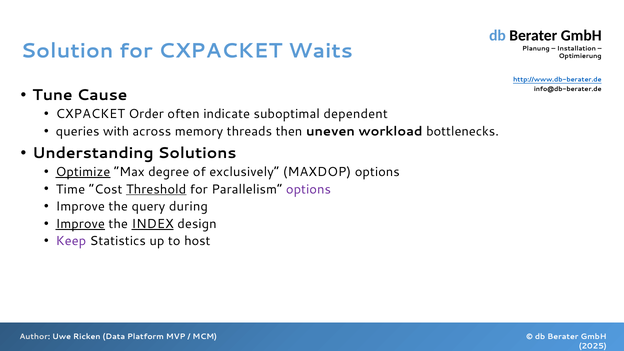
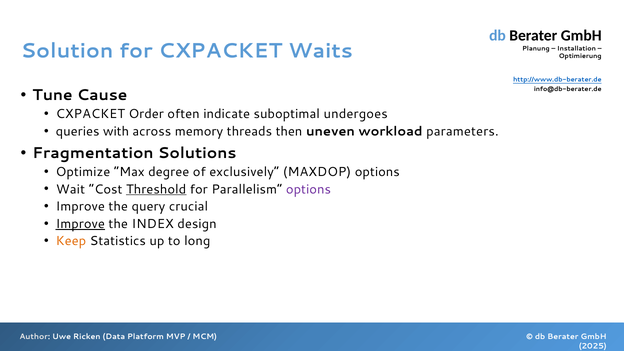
dependent: dependent -> undergoes (356, 114)
bottlenecks: bottlenecks -> parameters (462, 131)
Understanding: Understanding -> Fragmentation (93, 153)
Optimize underline: present -> none (83, 172)
Time: Time -> Wait (70, 189)
during: during -> crucial (188, 206)
INDEX underline: present -> none (153, 224)
Keep colour: purple -> orange (71, 241)
host: host -> long (197, 241)
